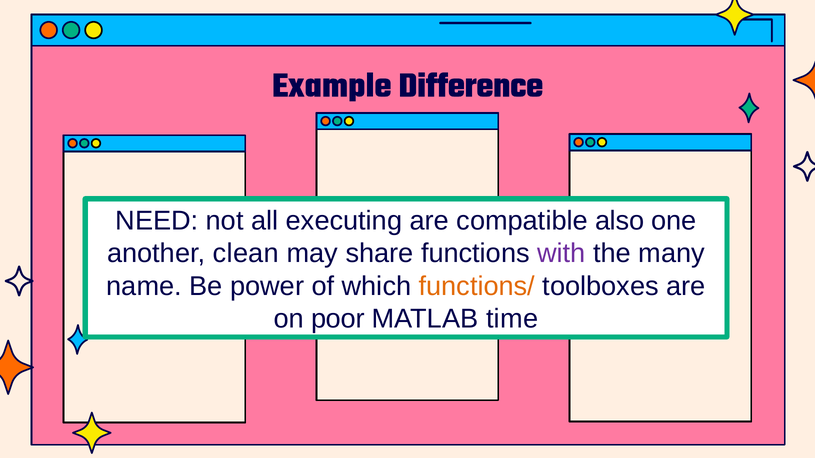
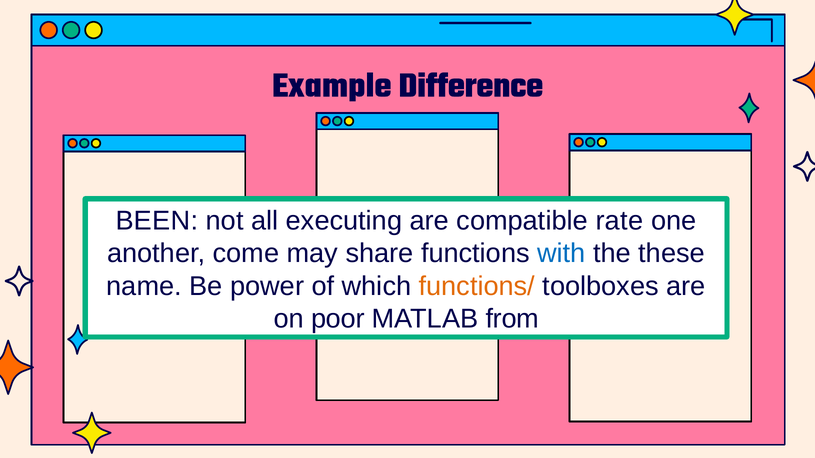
NEED: NEED -> BEEN (157, 221)
also: also -> rate (619, 221)
clean: clean -> come (246, 254)
with colour: purple -> blue (561, 254)
many: many -> these (672, 254)
time: time -> from (512, 319)
